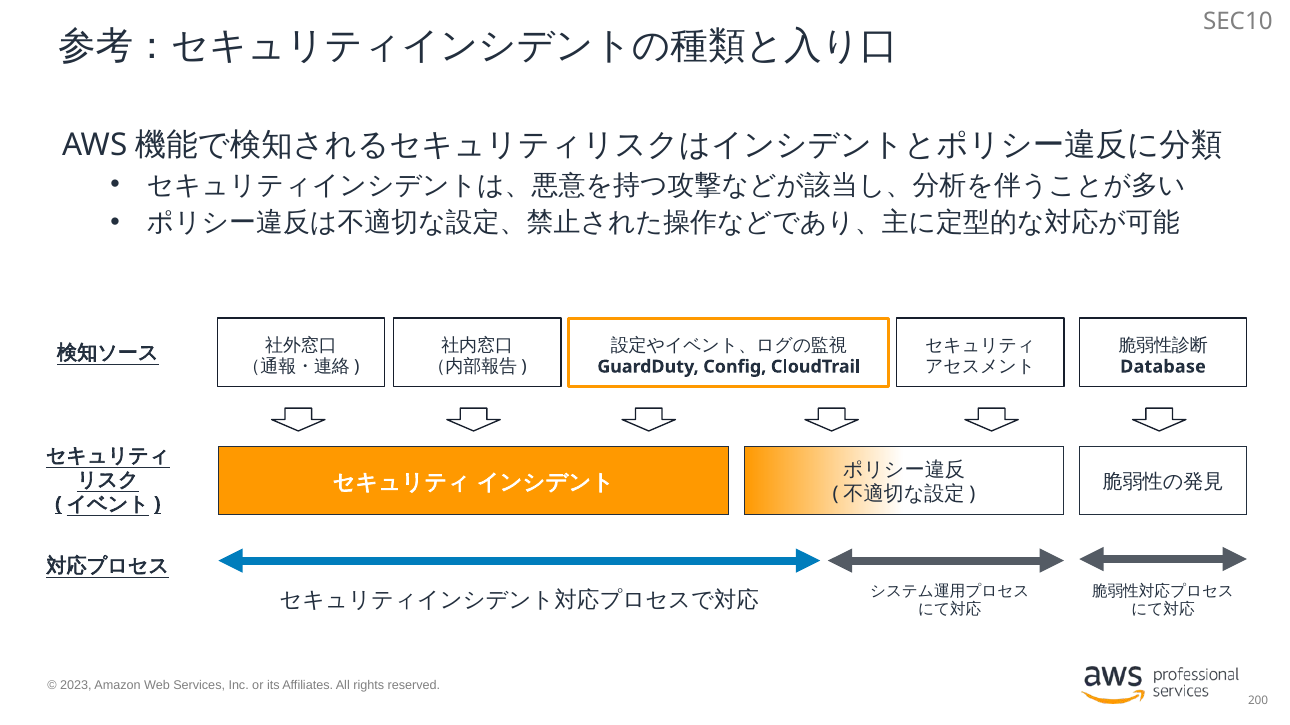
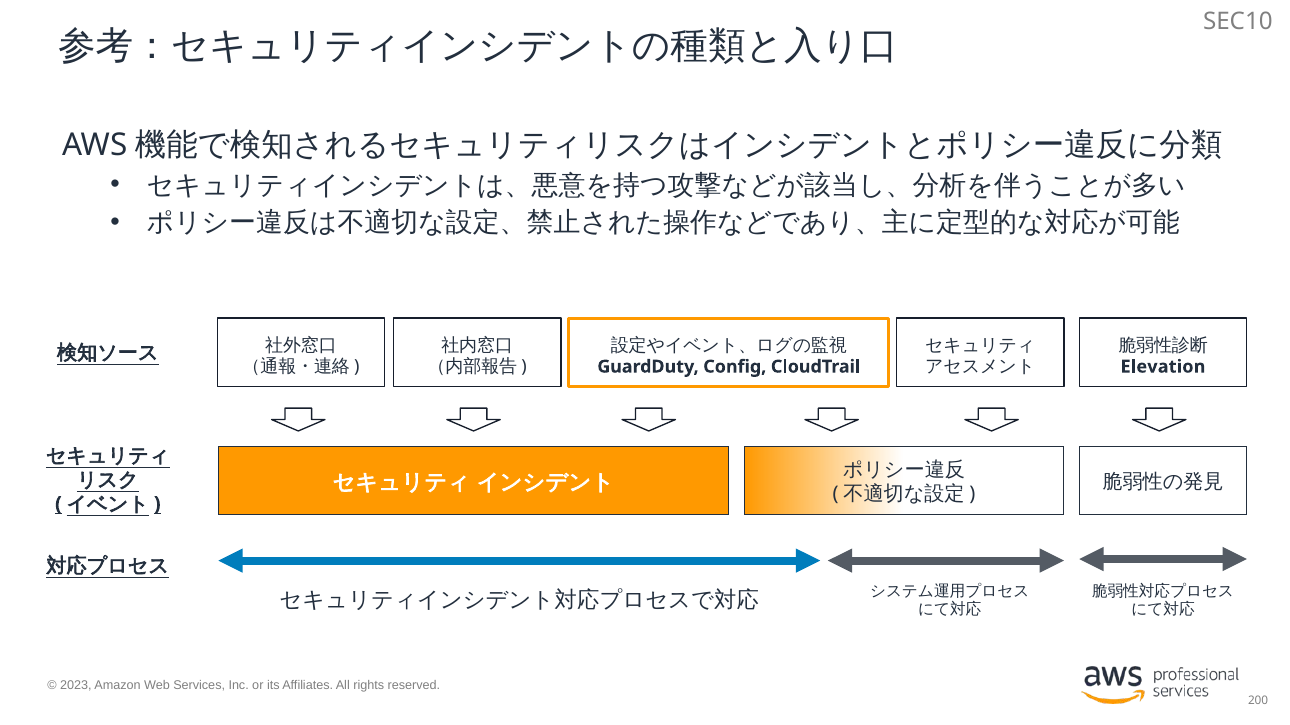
Database: Database -> Elevation (1163, 367)
